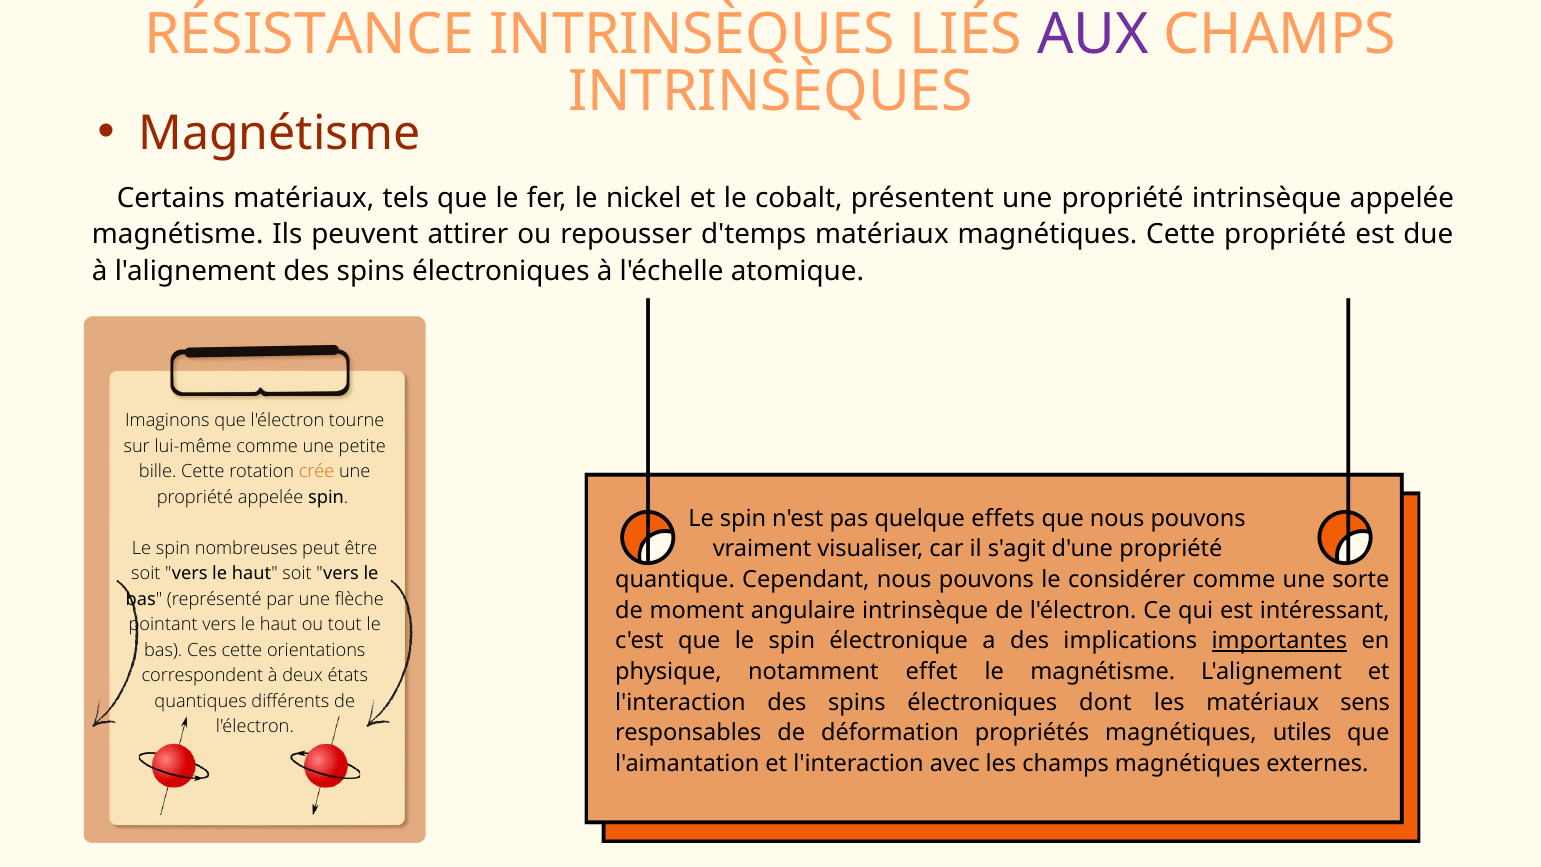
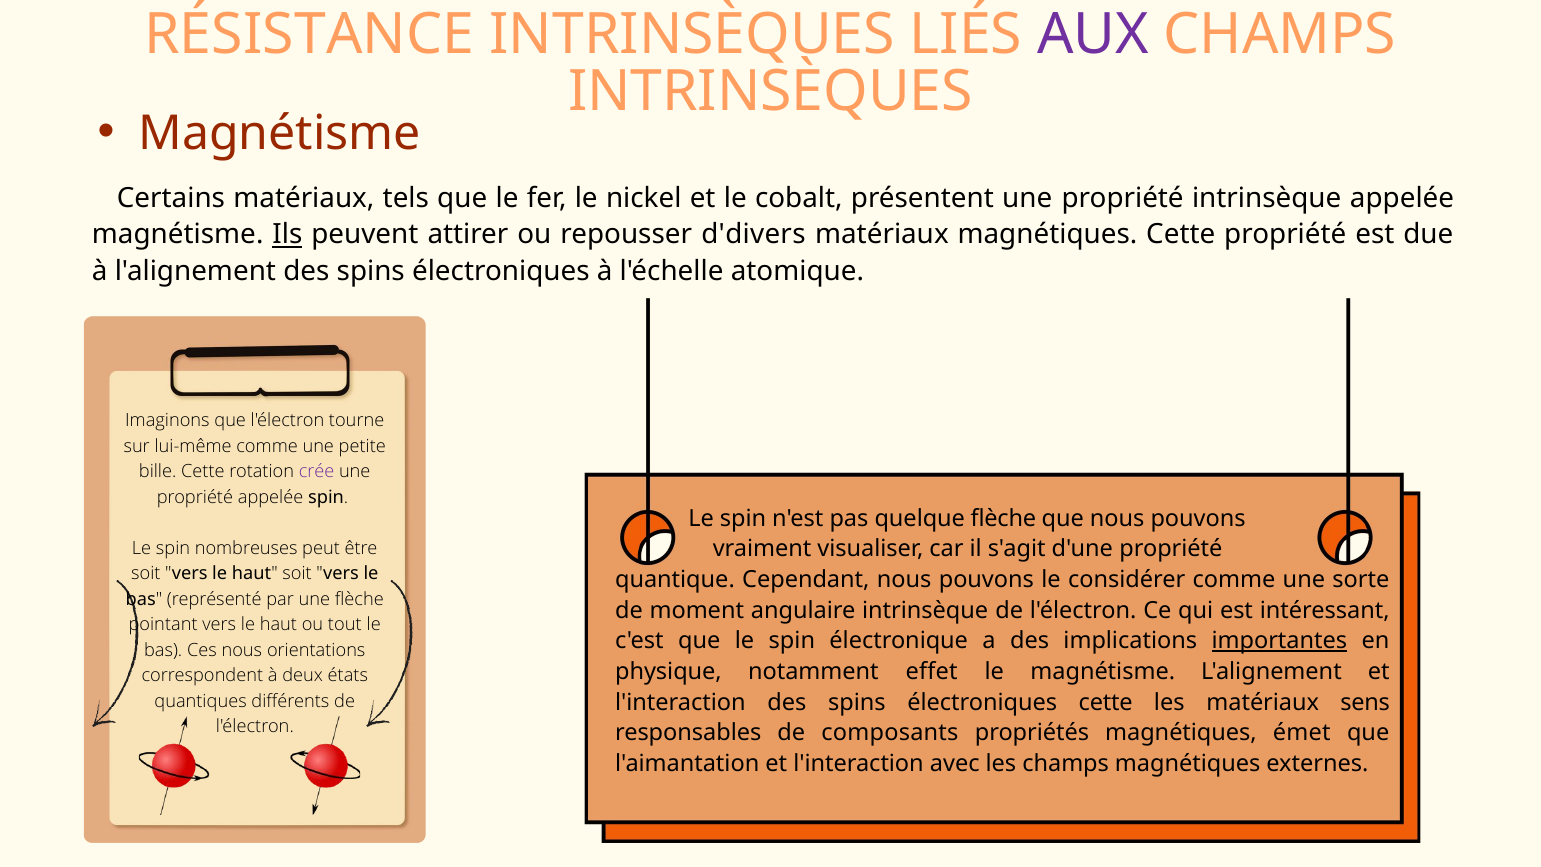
Ils underline: none -> present (287, 235)
d'temps: d'temps -> d'divers (753, 235)
crée colour: orange -> purple (317, 472)
quelque effets: effets -> flèche (1003, 518)
Ces cette: cette -> nous (242, 650)
électroniques dont: dont -> cette (1106, 702)
déformation: déformation -> composants (890, 733)
utiles: utiles -> émet (1302, 733)
